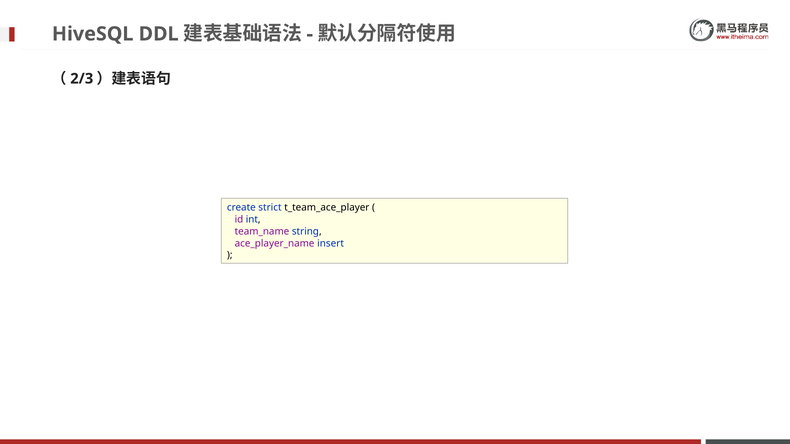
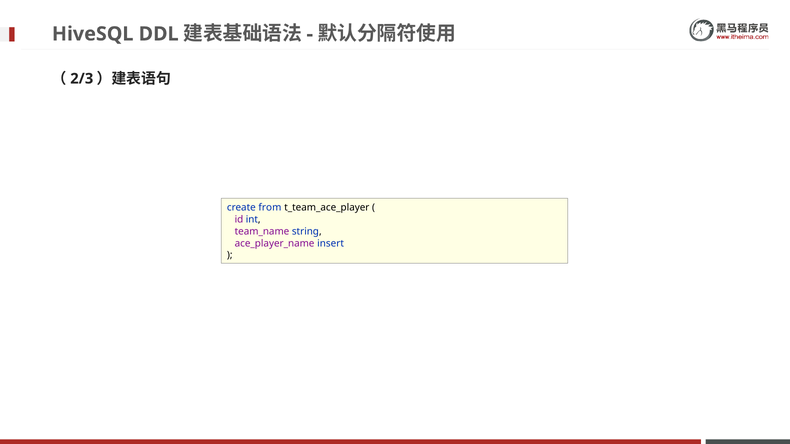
strict: strict -> from (270, 208)
